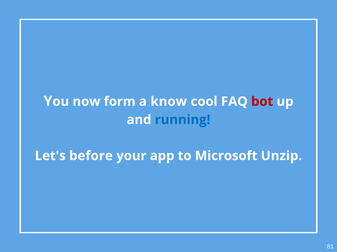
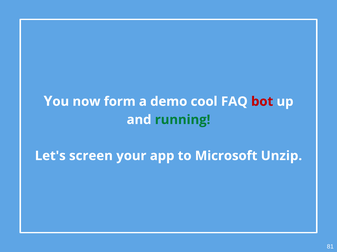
know: know -> demo (169, 102)
running colour: blue -> green (183, 120)
before: before -> screen (91, 156)
